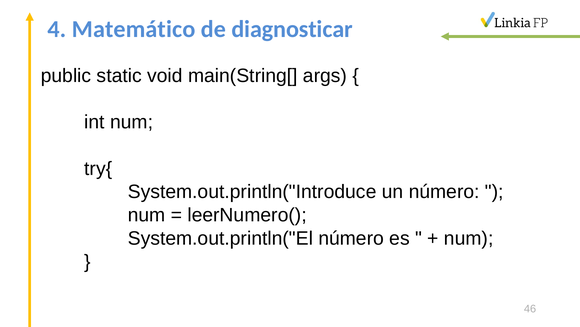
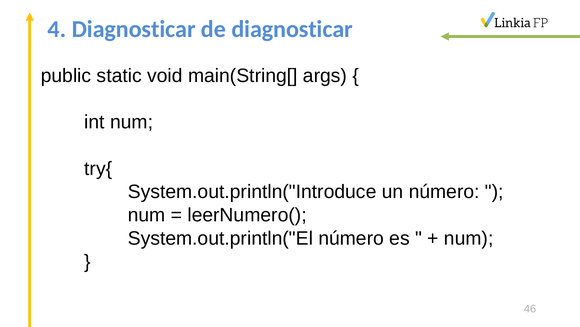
4 Matemático: Matemático -> Diagnosticar (134, 29)
